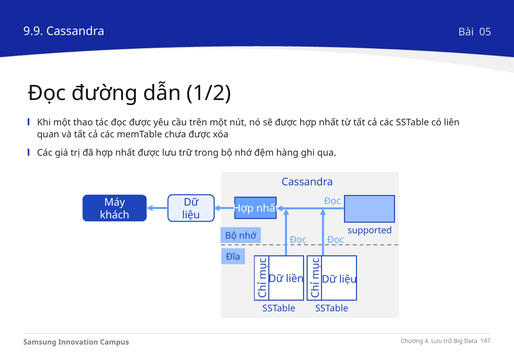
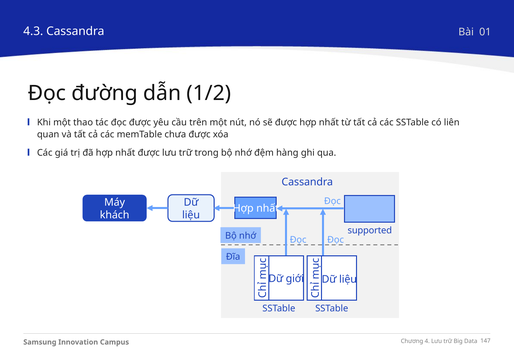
9.9: 9.9 -> 4.3 (33, 31)
05: 05 -> 01 (485, 32)
liền: liền -> giới (295, 279)
